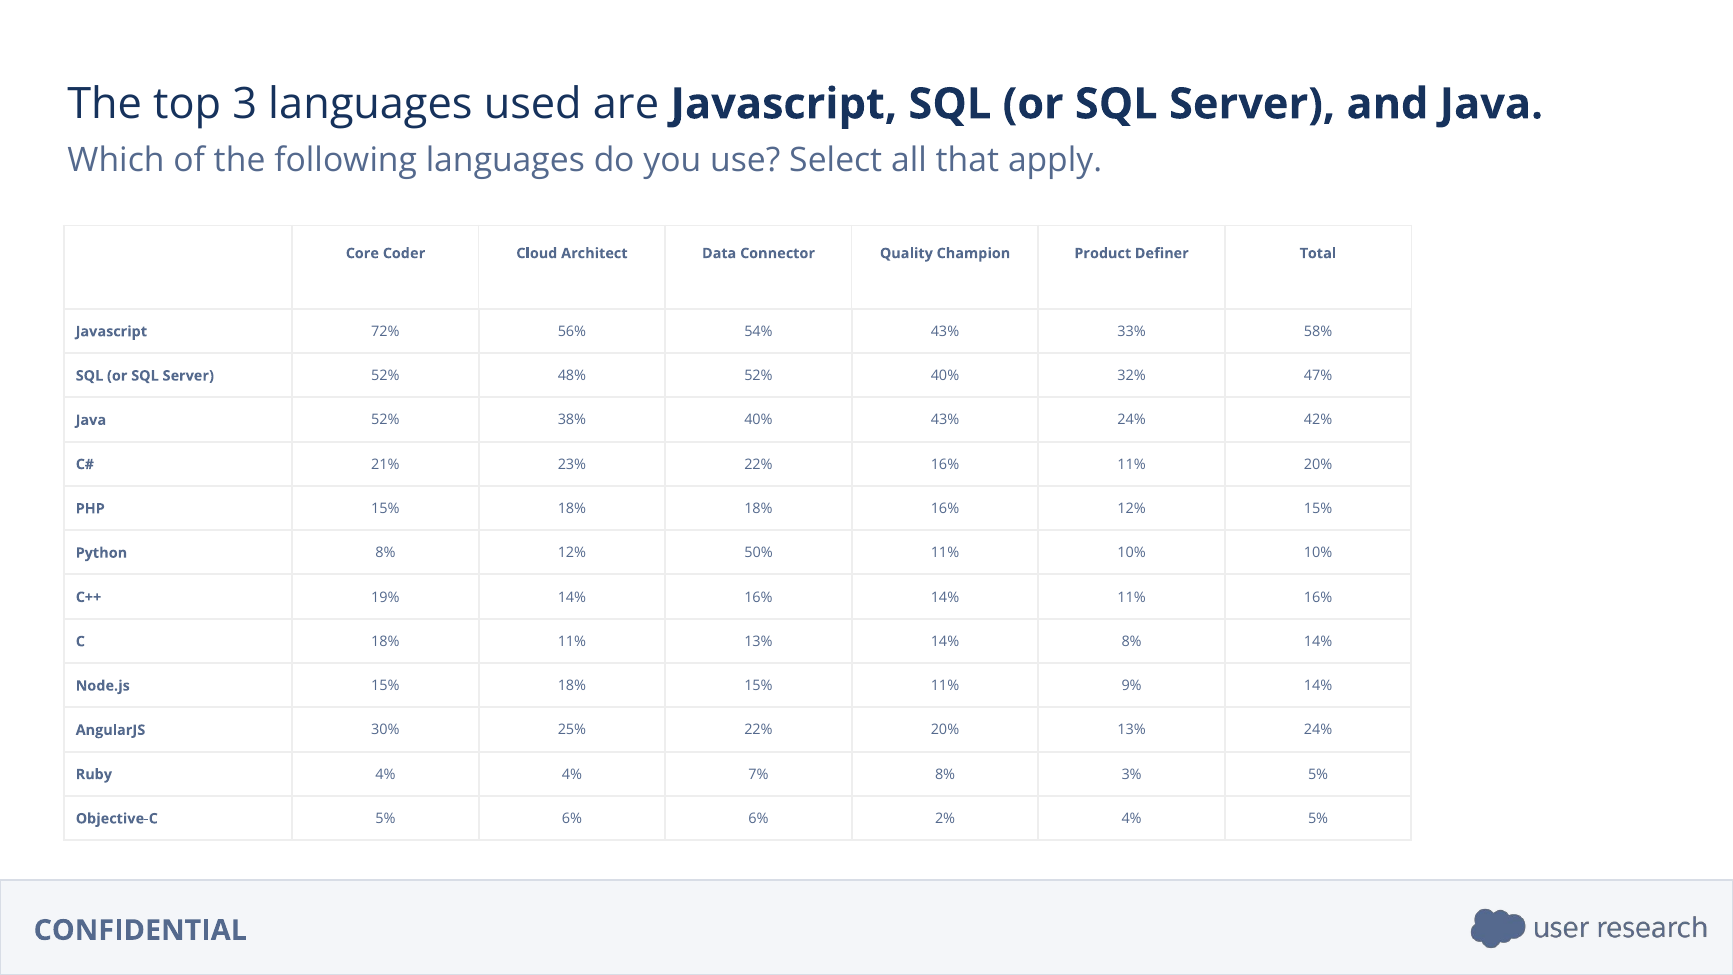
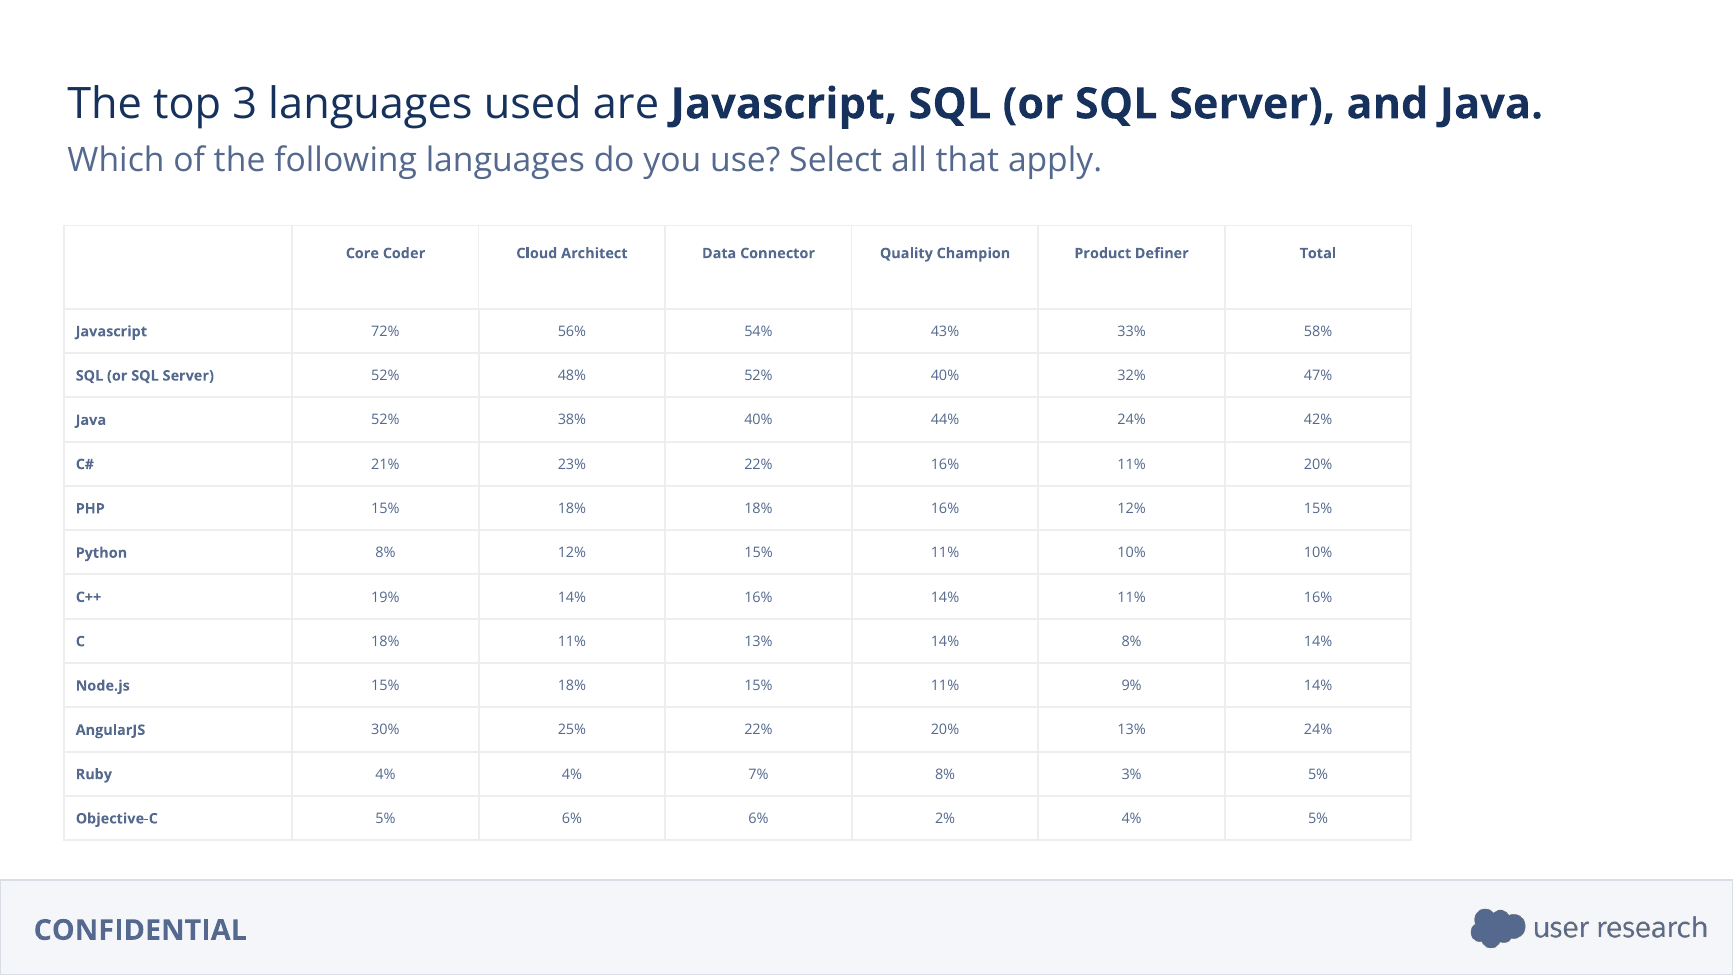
40% 43%: 43% -> 44% (945, 420)
8% 12% 50%: 50% -> 15% (759, 553)
